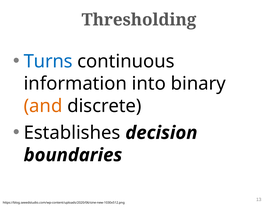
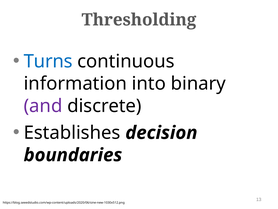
and colour: orange -> purple (43, 106)
